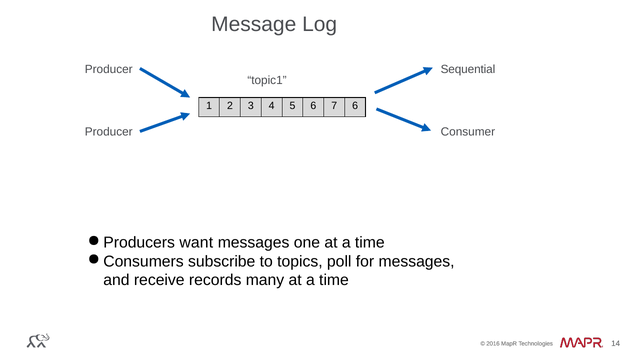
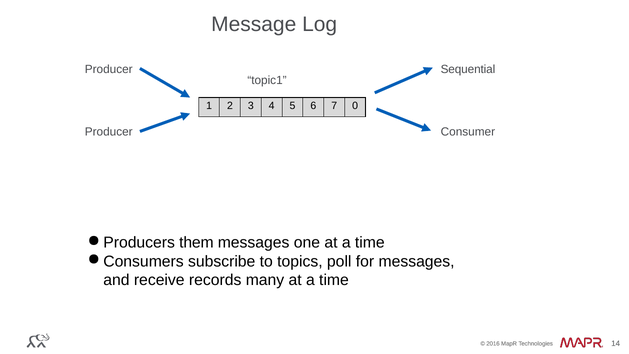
7 6: 6 -> 0 (355, 106)
want: want -> them (196, 242)
